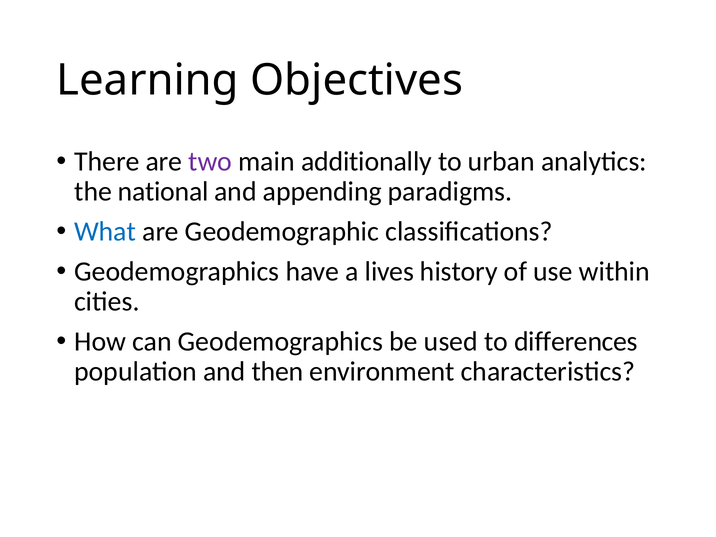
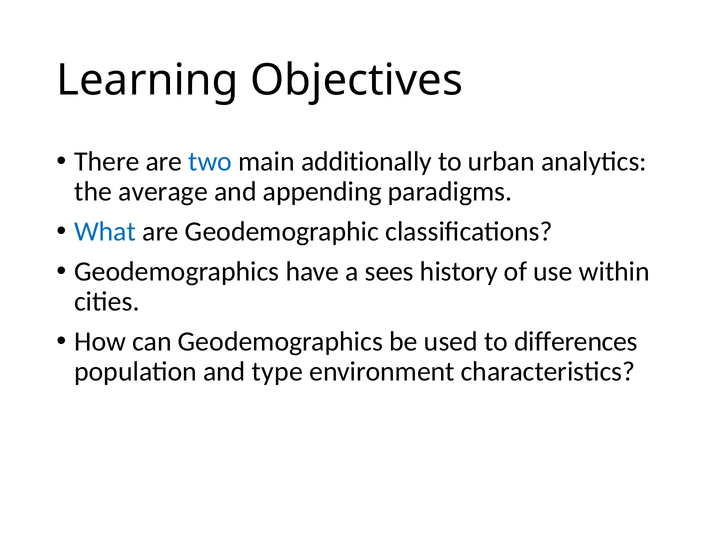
two colour: purple -> blue (210, 161)
national: national -> average (163, 191)
lives: lives -> sees (389, 272)
then: then -> type (277, 372)
